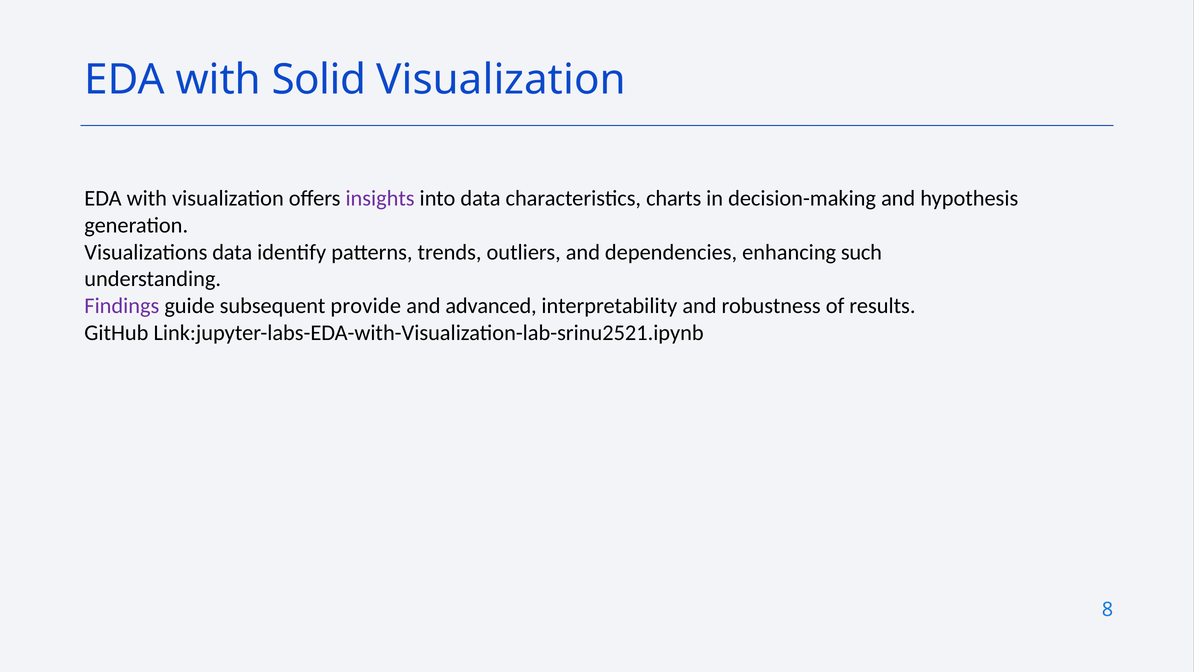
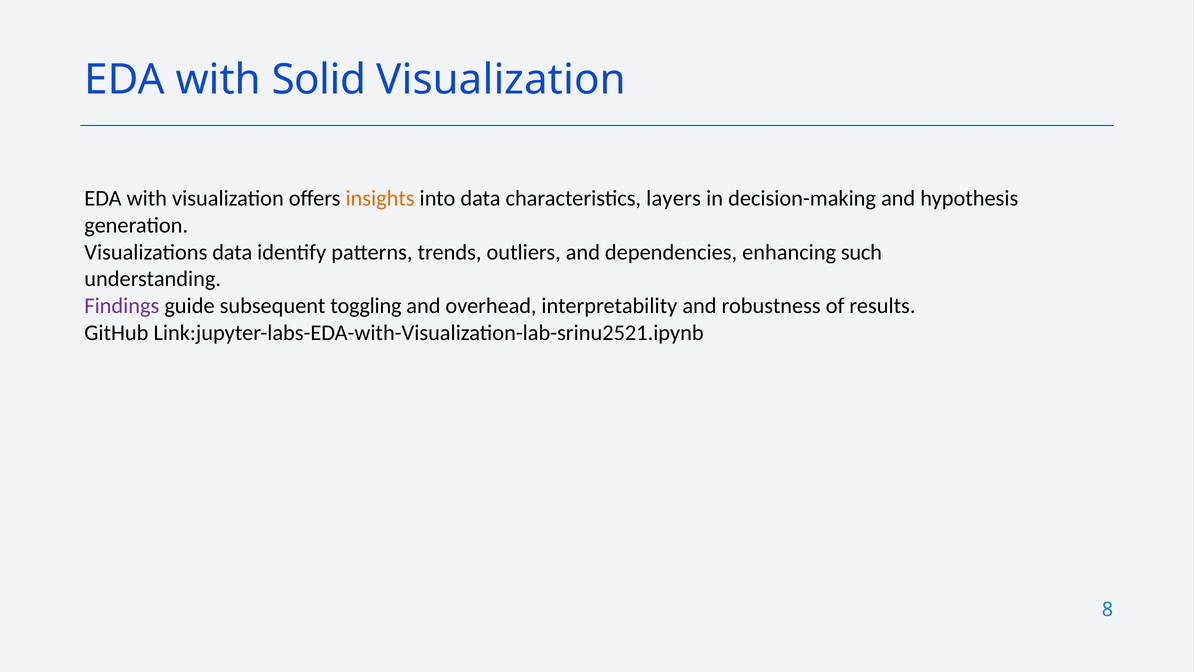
insights colour: purple -> orange (380, 198)
charts: charts -> layers (674, 198)
provide: provide -> toggling (366, 306)
advanced: advanced -> overhead (491, 306)
